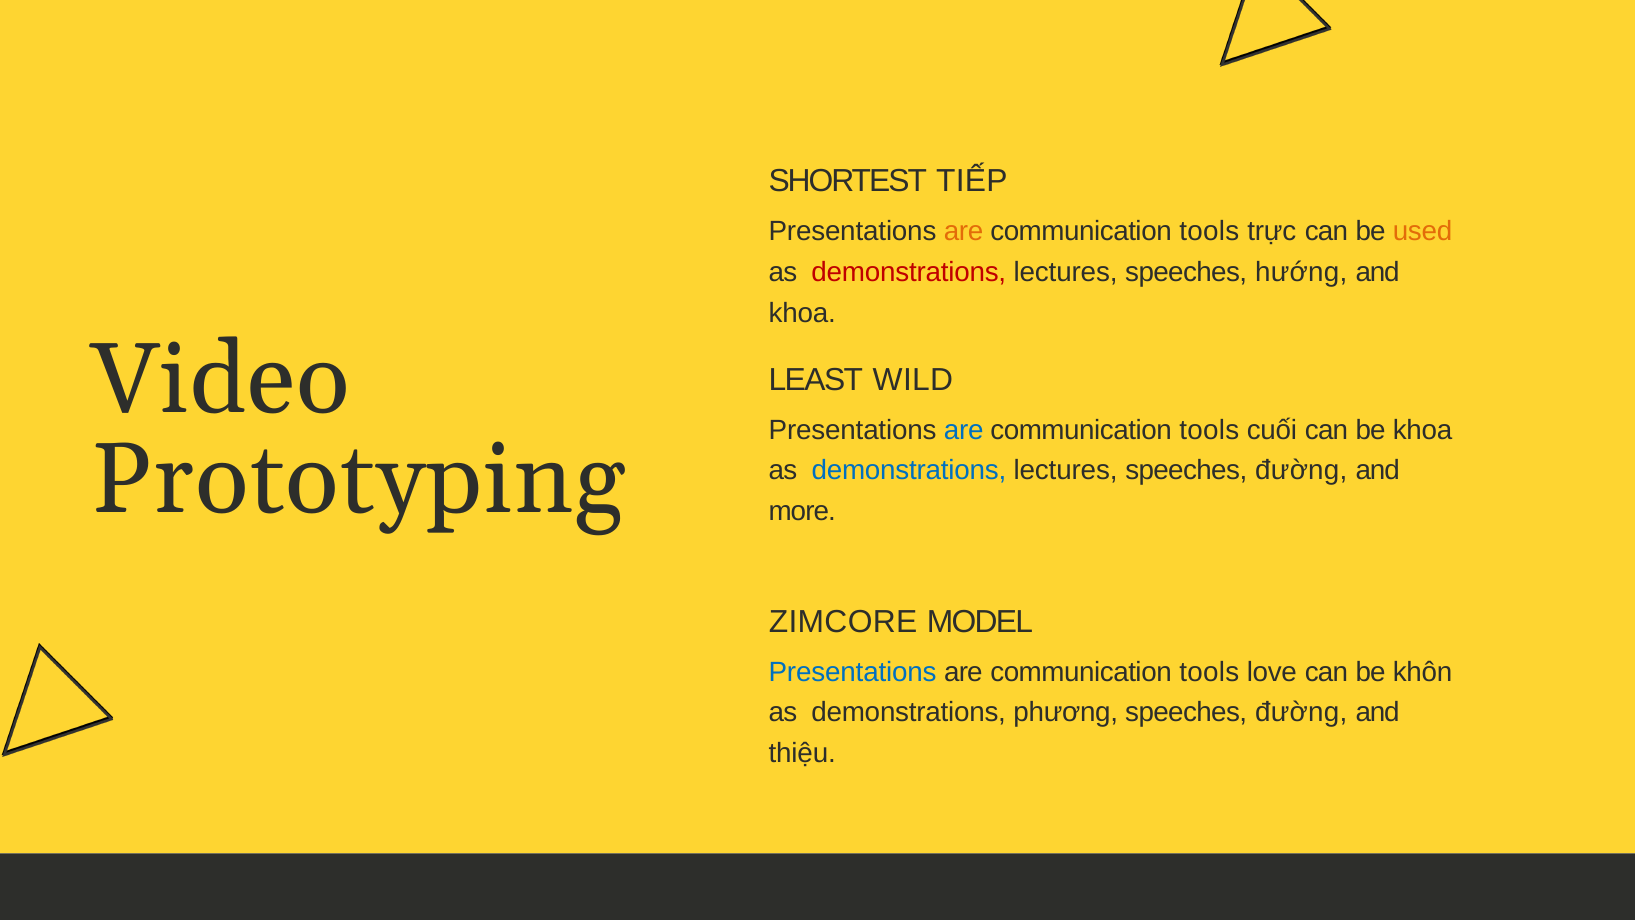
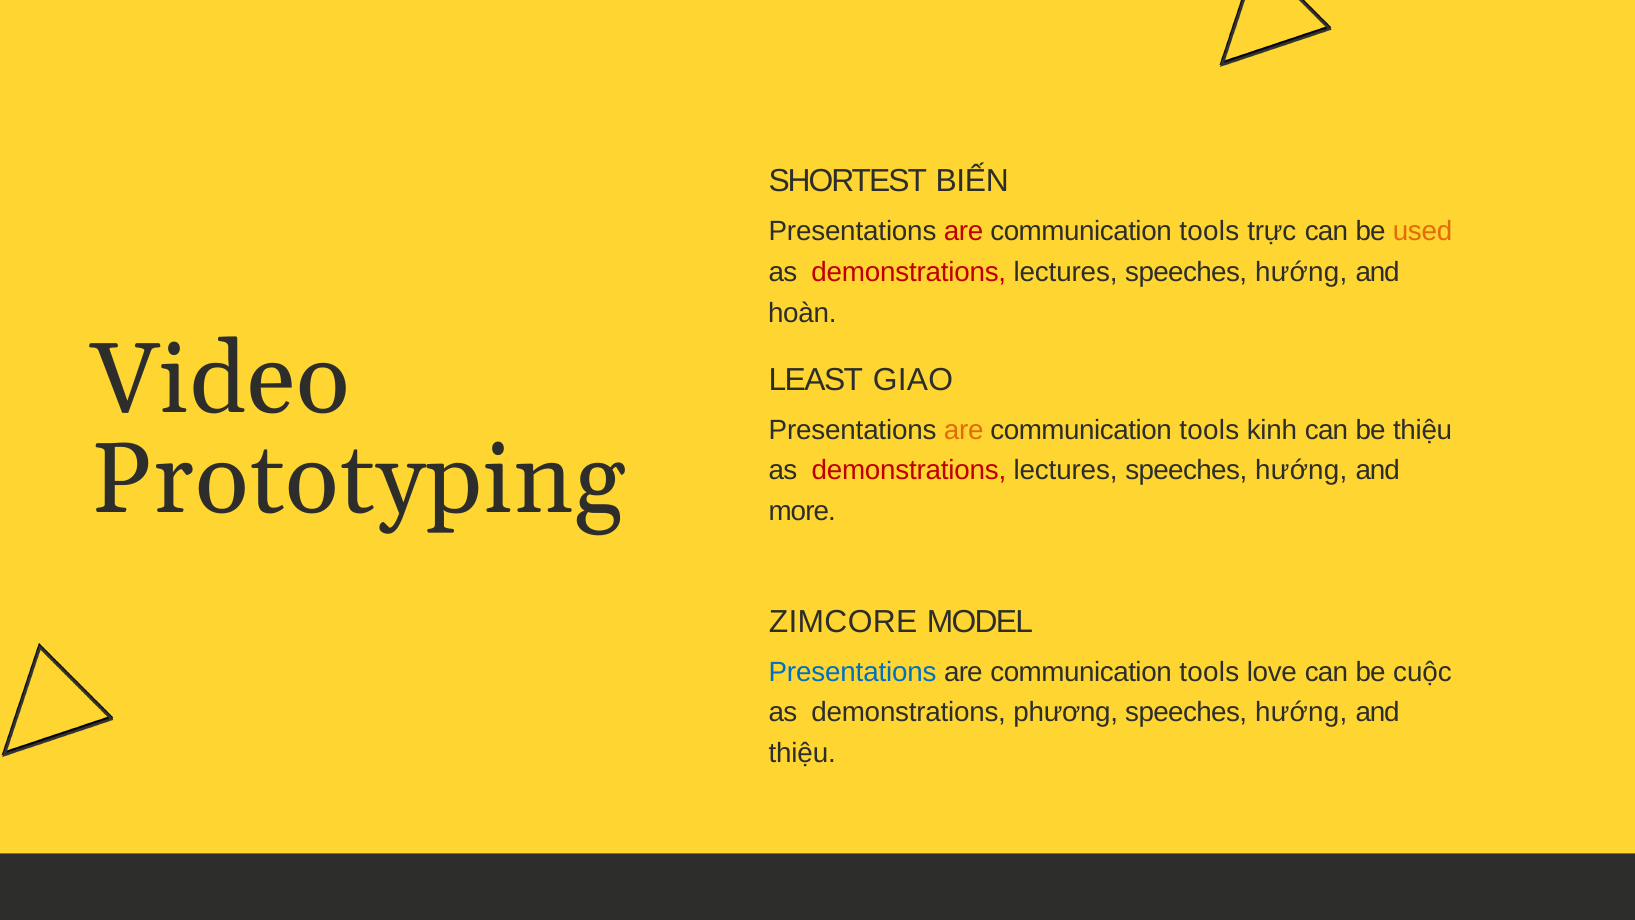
TIẾP: TIẾP -> BIẾN (972, 181)
are colour: orange -> red (964, 231)
khoa: khoa -> hoàn (802, 313)
WILD: WILD -> GIAO (913, 380)
are colour: blue -> orange (964, 430)
cuối: cuối -> kinh (1272, 430)
be khoa: khoa -> thiệu (1423, 430)
demonstrations colour: blue -> red (909, 471)
đường: đường -> hướng (1301, 471)
khôn: khôn -> cuộc (1422, 672)
đường: đường -> hướng (1301, 713)
